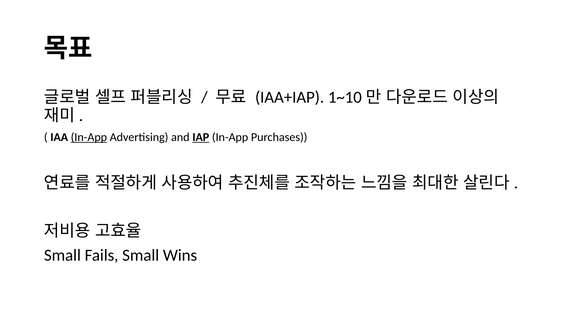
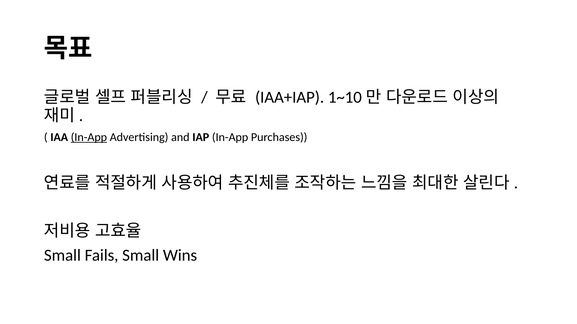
IAP underline: present -> none (201, 137)
